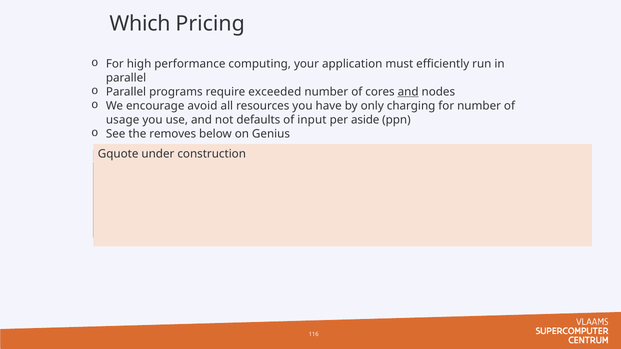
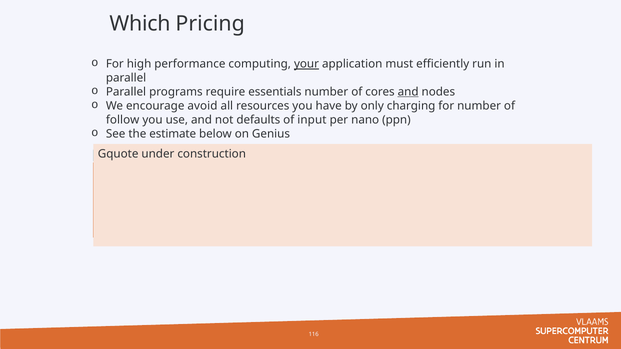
your underline: none -> present (306, 64)
exceeded: exceeded -> essentials (275, 92)
usage: usage -> follow (123, 120)
aside: aside -> nano (365, 120)
removes: removes -> estimate (173, 134)
